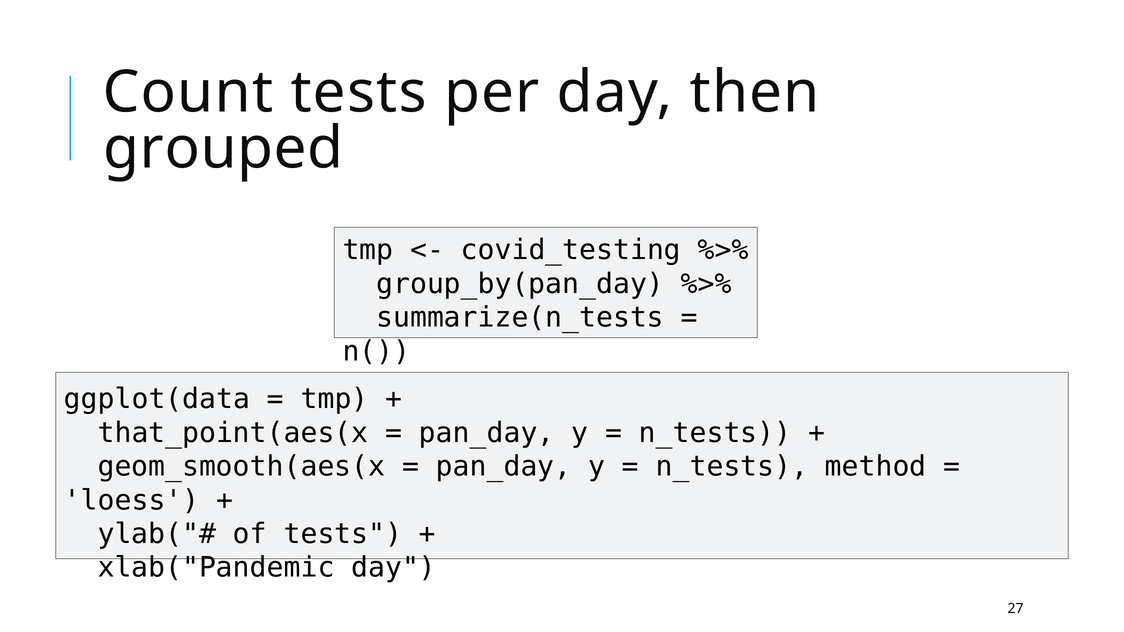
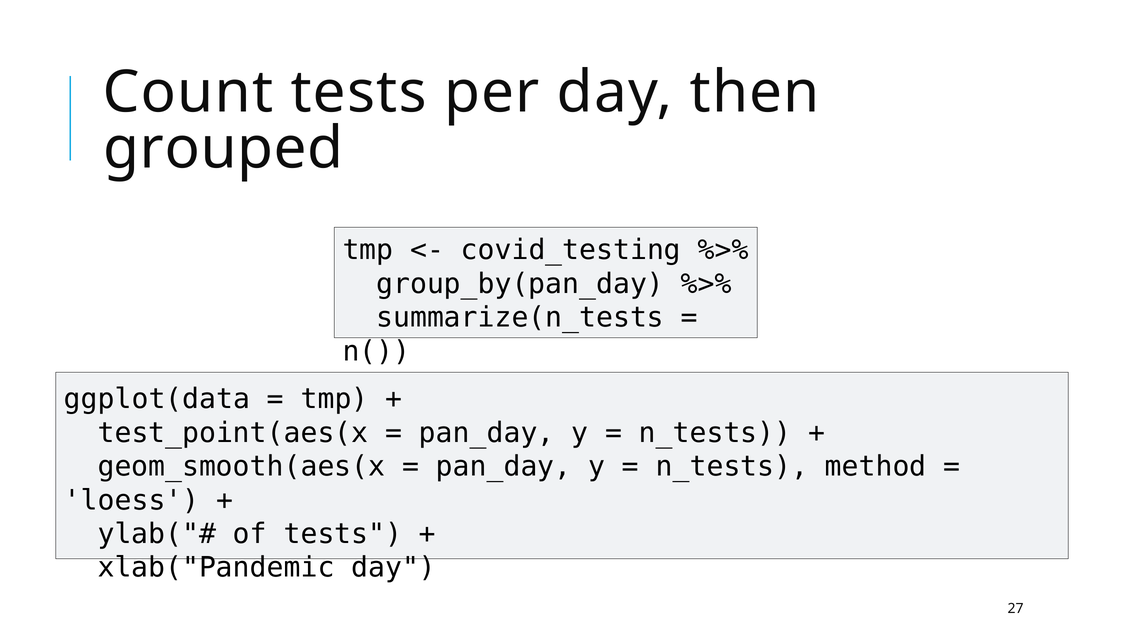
that_point(aes(x: that_point(aes(x -> test_point(aes(x (233, 433)
